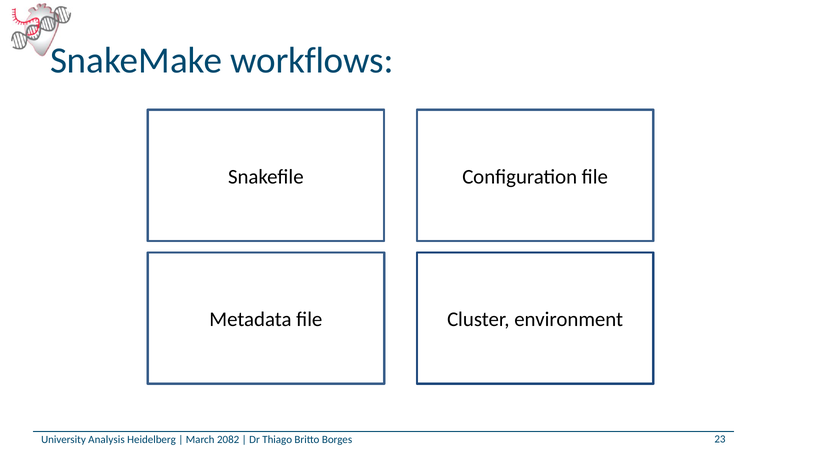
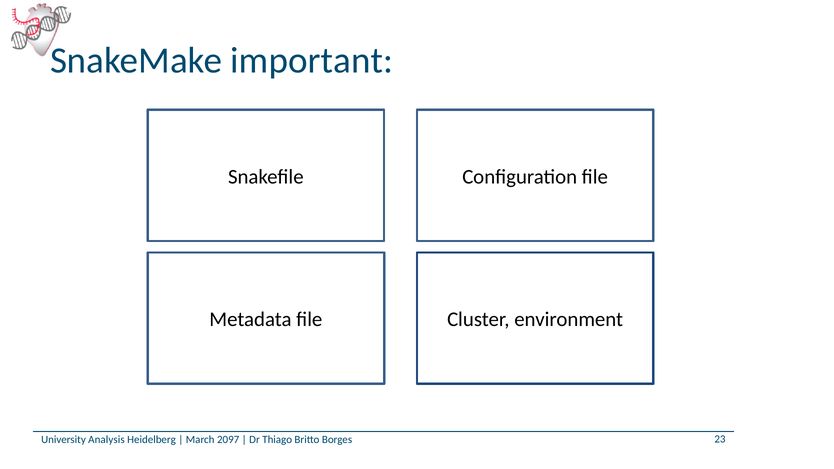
workflows: workflows -> important (312, 60)
2082: 2082 -> 2097 (228, 440)
